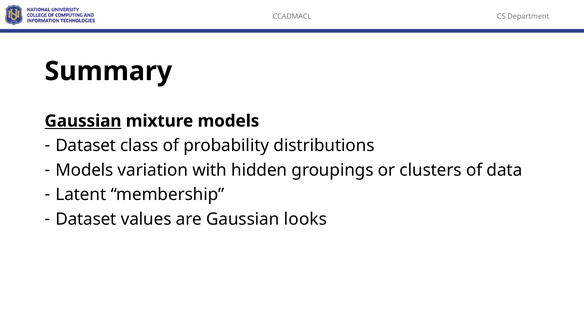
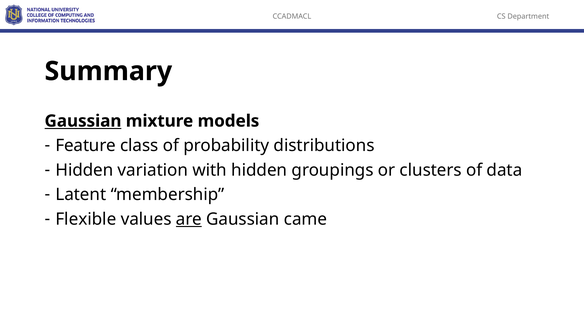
Dataset: Dataset -> Feature (86, 145)
Models: Models -> Hidden (84, 170)
Dataset: Dataset -> Flexible (86, 219)
are underline: none -> present (189, 219)
looks: looks -> came (306, 219)
